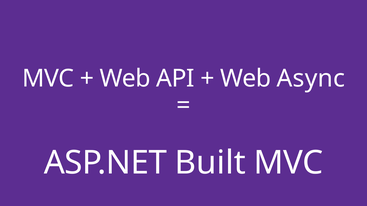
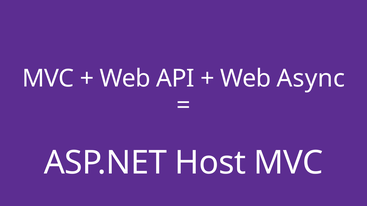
Built: Built -> Host (210, 163)
